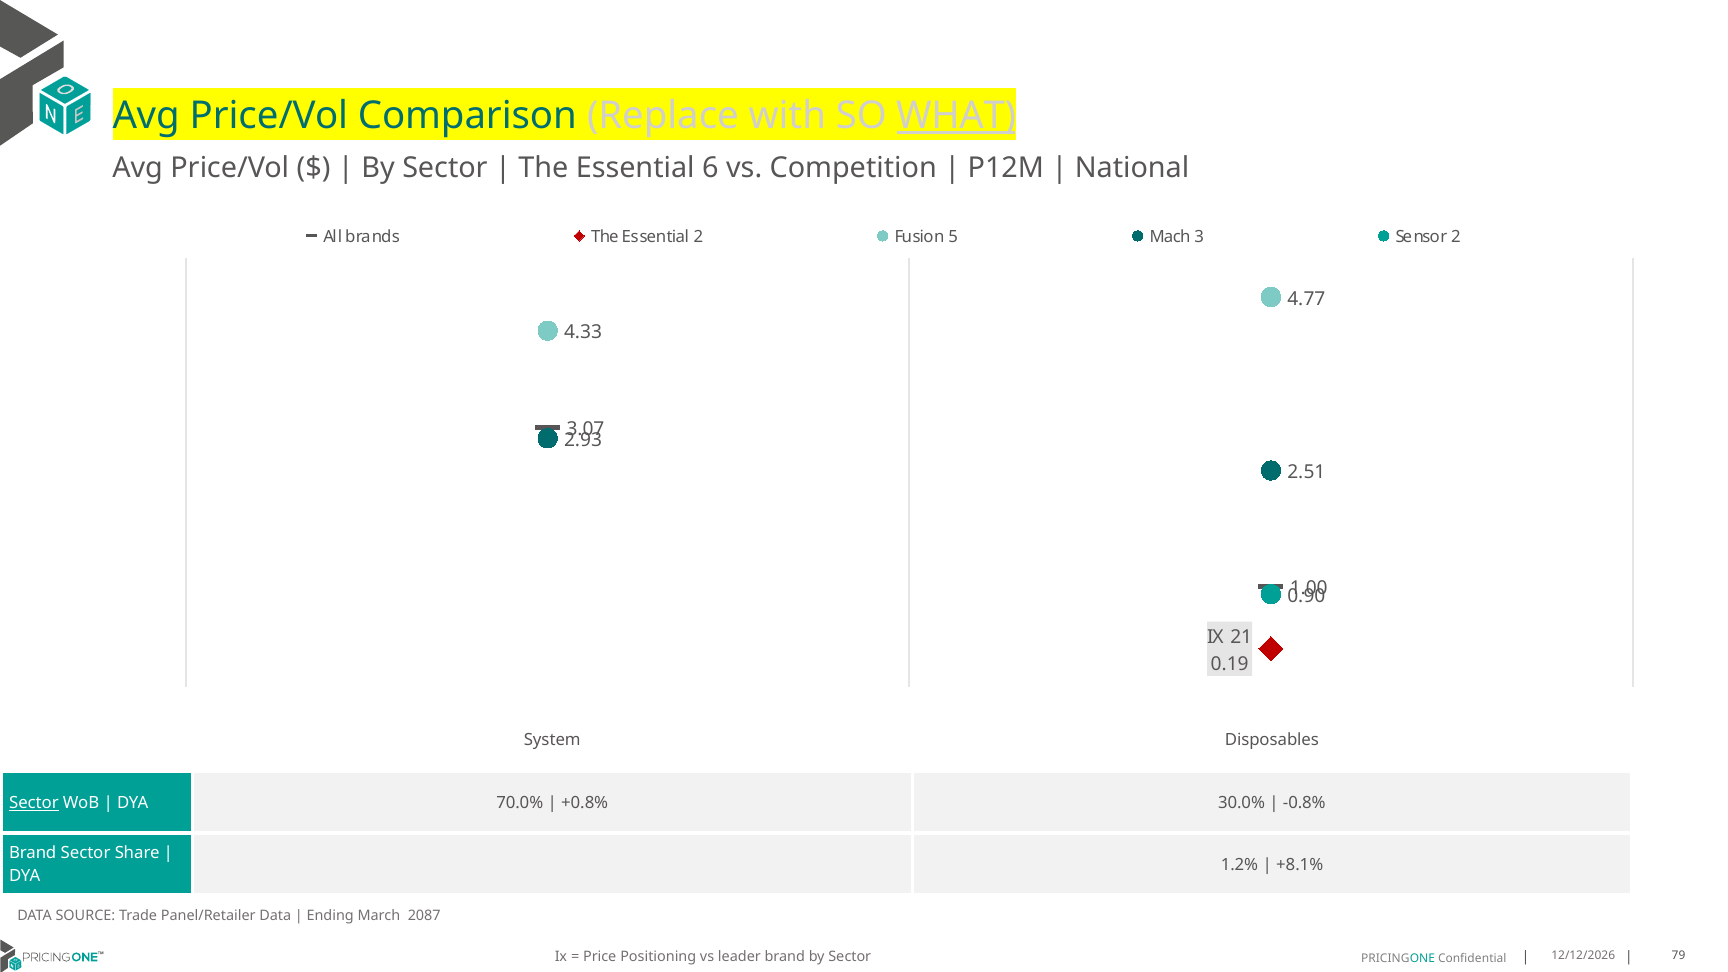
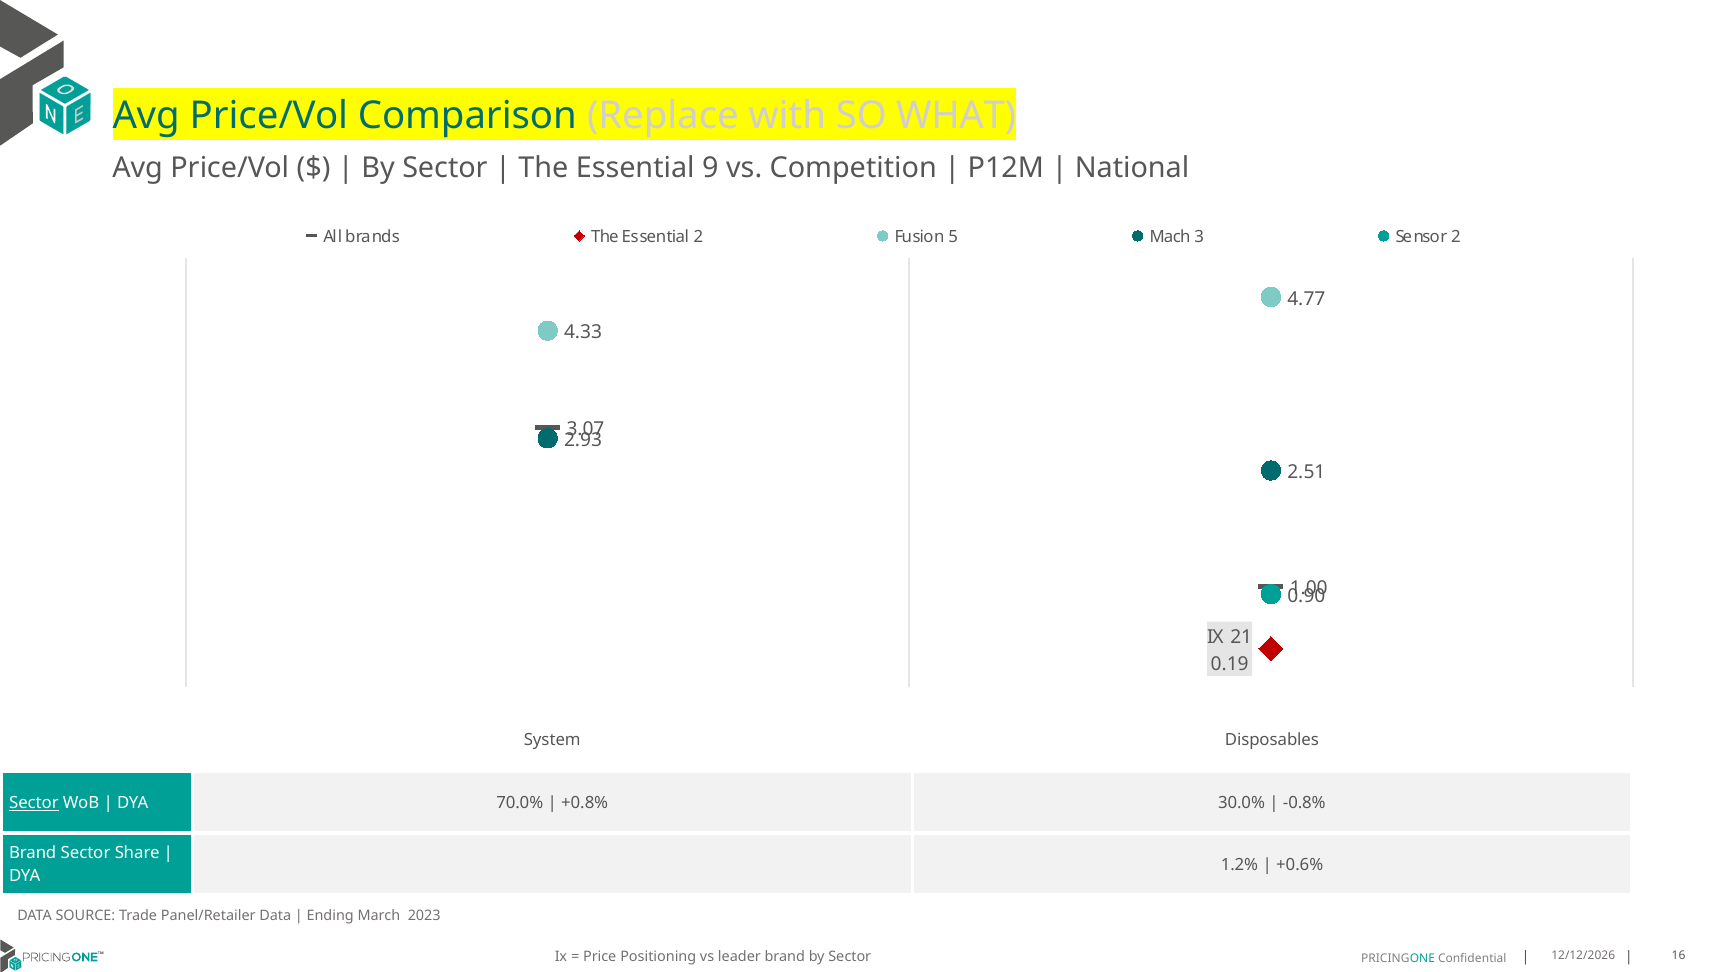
WHAT underline: present -> none (956, 116)
6: 6 -> 9 (710, 168)
+8.1%: +8.1% -> +0.6% (1300, 865)
2087: 2087 -> 2023 (424, 916)
79: 79 -> 16 (1679, 956)
